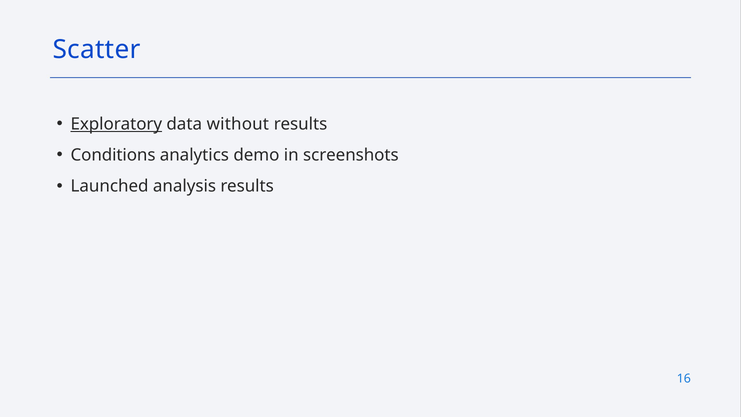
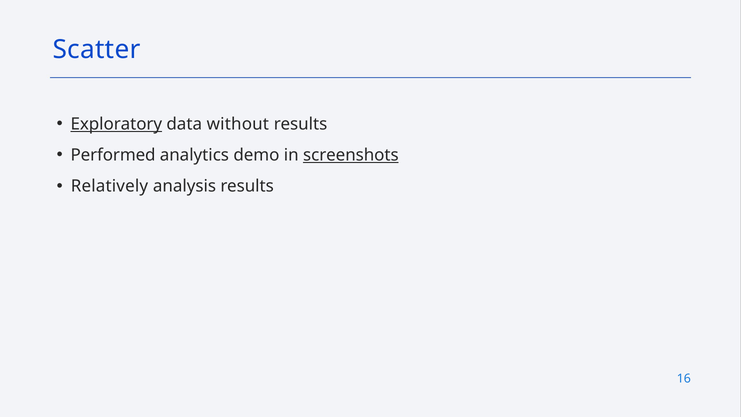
Conditions: Conditions -> Performed (113, 155)
screenshots underline: none -> present (351, 155)
Launched: Launched -> Relatively (109, 186)
